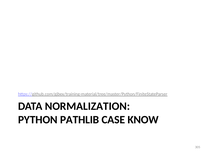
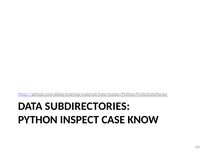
NORMALIZATION: NORMALIZATION -> SUBDIRECTORIES (87, 106)
PATHLIB: PATHLIB -> INSPECT (80, 120)
